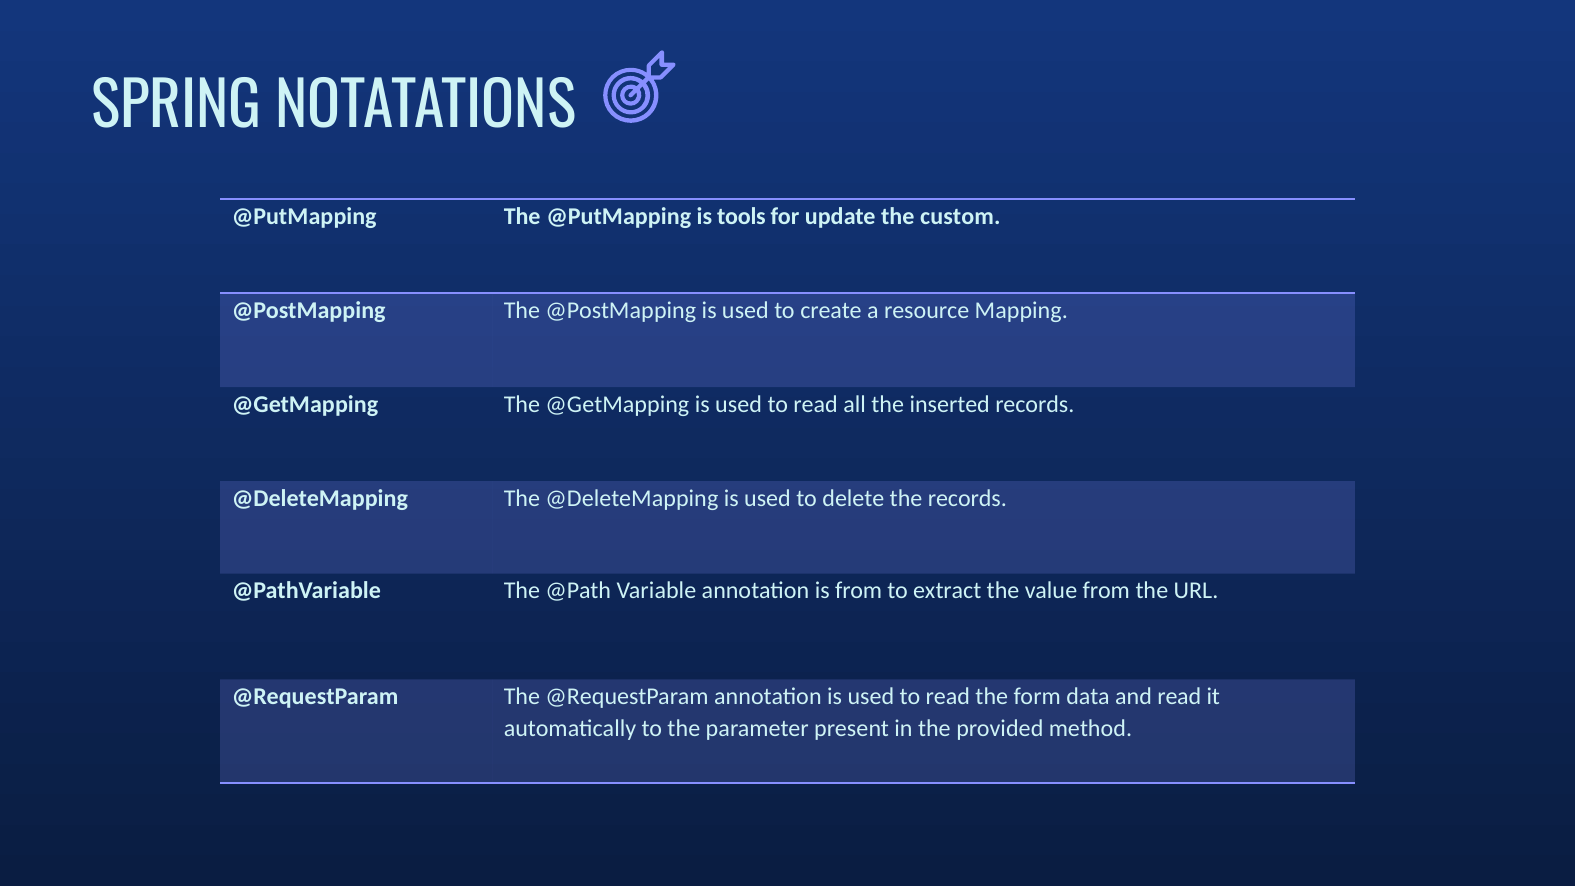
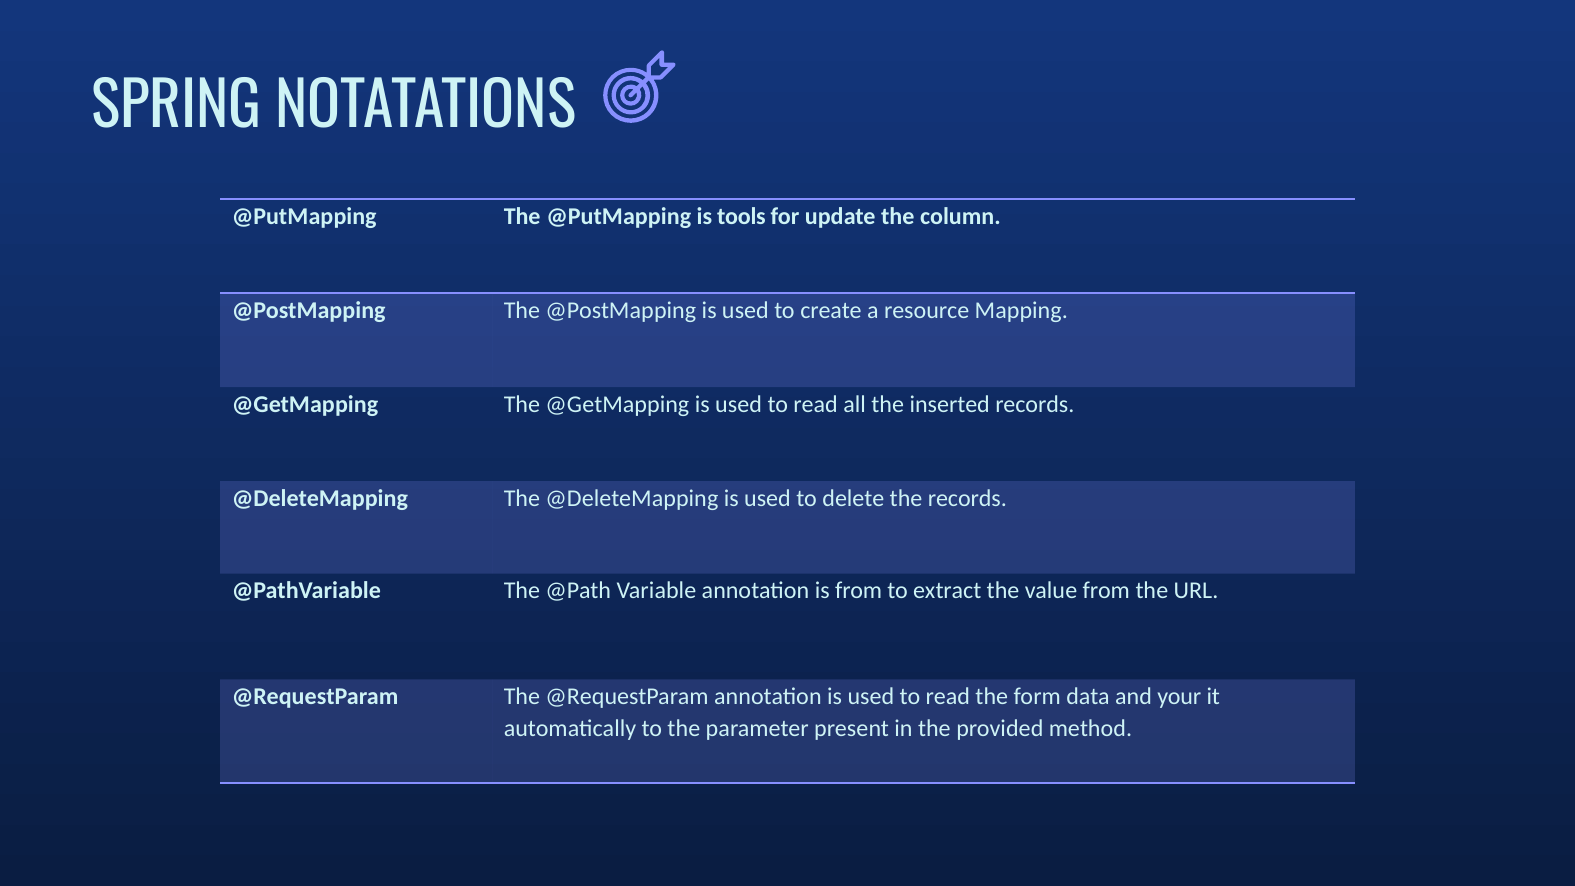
custom: custom -> column (960, 217)
and read: read -> your (1179, 697)
